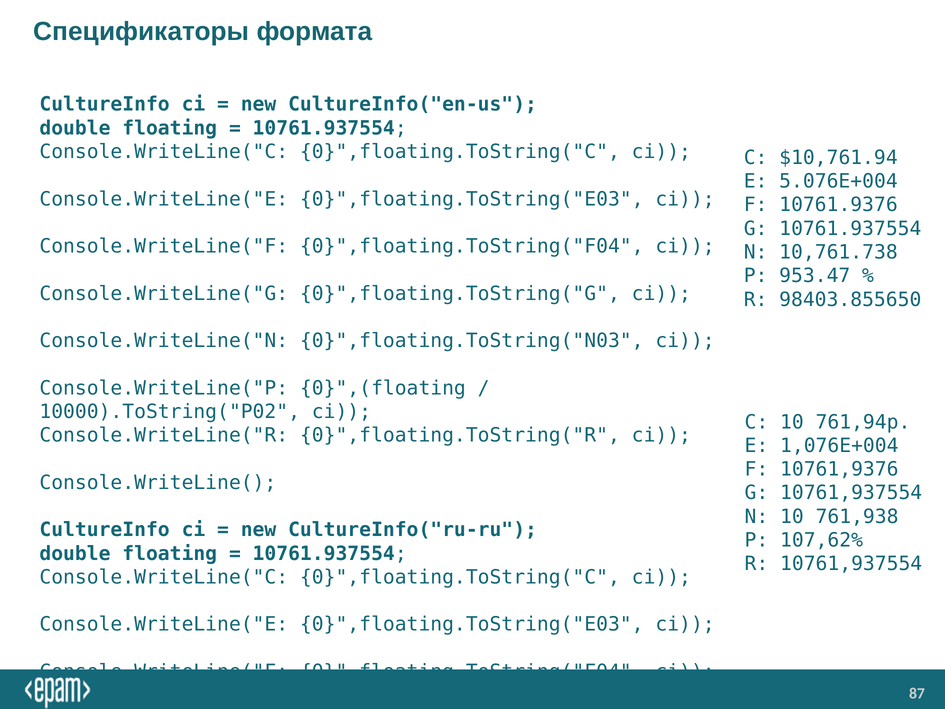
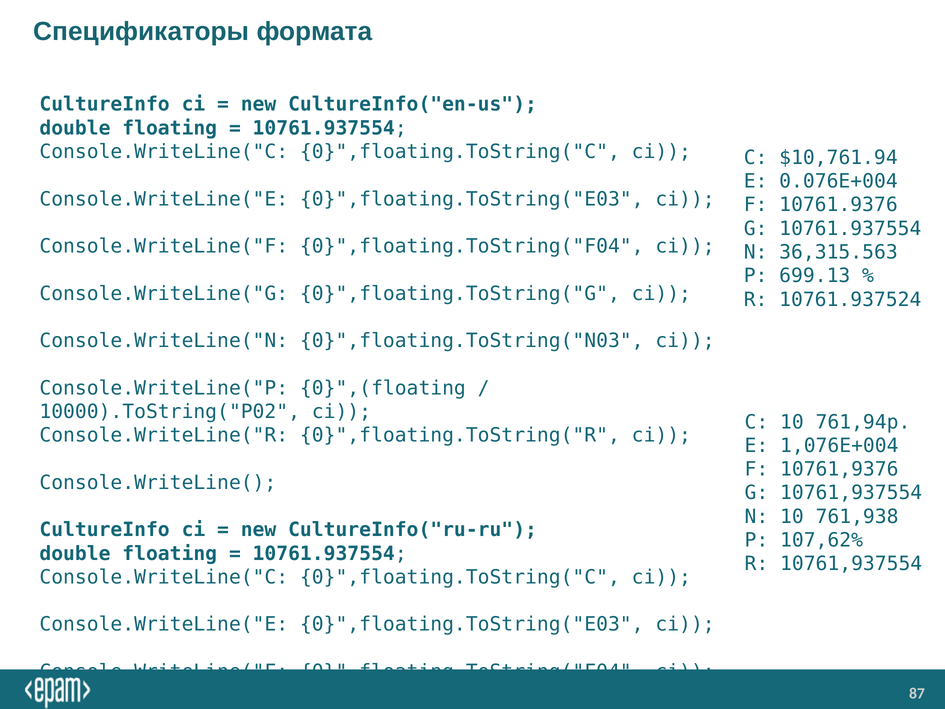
5.076E+004: 5.076E+004 -> 0.076E+004 (838, 181)
10,761.738: 10,761.738 -> 36,315.563 (838, 252)
953.47: 953.47 -> 699.13 (815, 276)
98403.855650: 98403.855650 -> 10761.937524 (850, 299)
